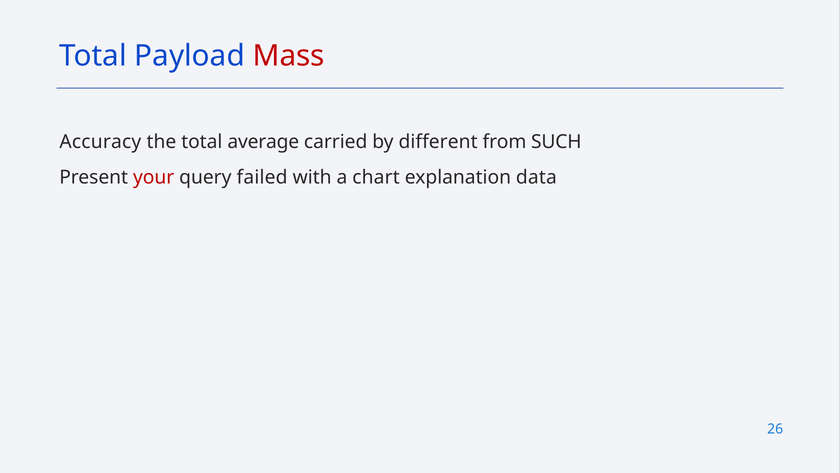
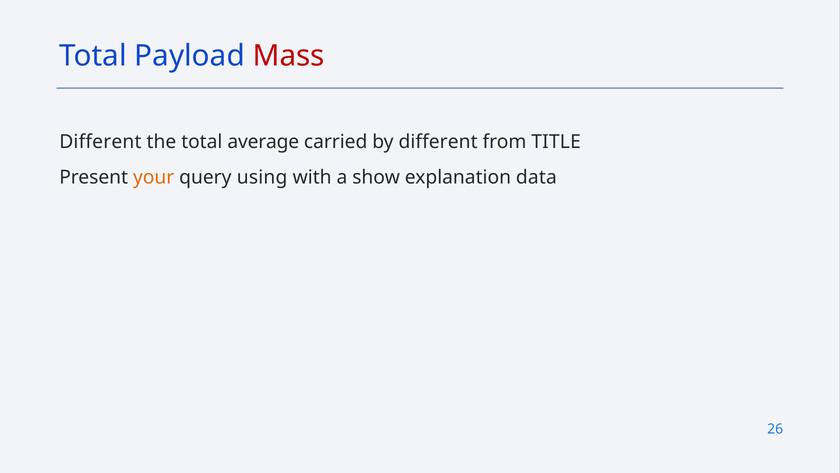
Accuracy: Accuracy -> Different (100, 142)
SUCH: SUCH -> TITLE (556, 142)
your colour: red -> orange (154, 177)
failed: failed -> using (262, 177)
chart: chart -> show (376, 177)
